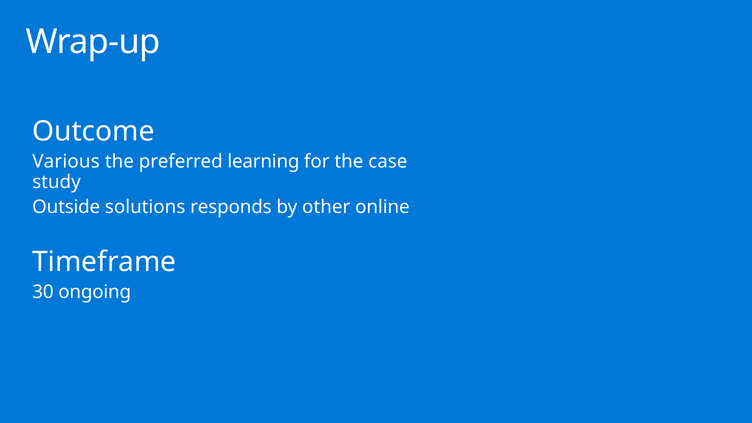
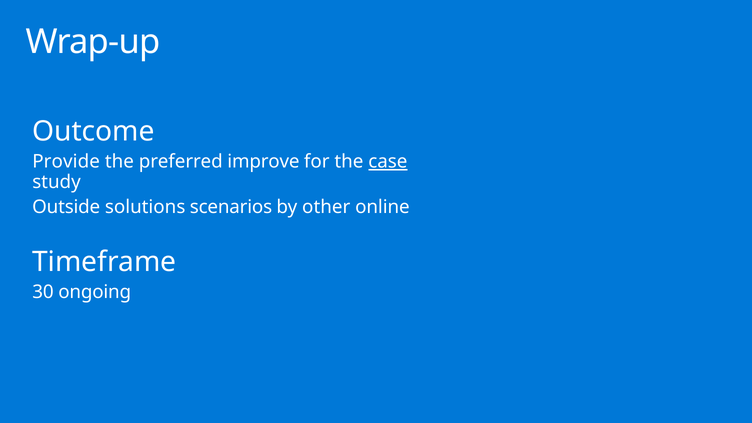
Various: Various -> Provide (66, 162)
learning: learning -> improve (263, 162)
case underline: none -> present (388, 162)
responds: responds -> scenarios (231, 207)
